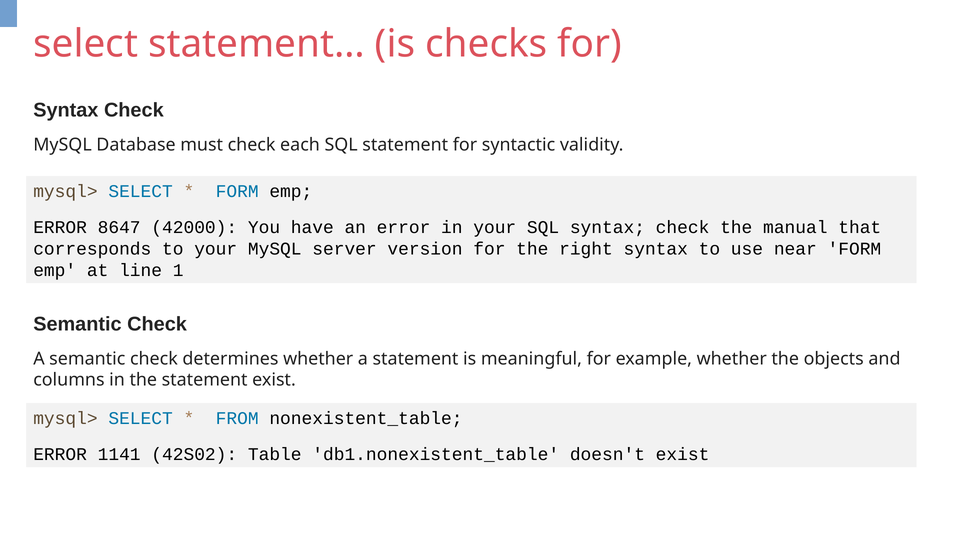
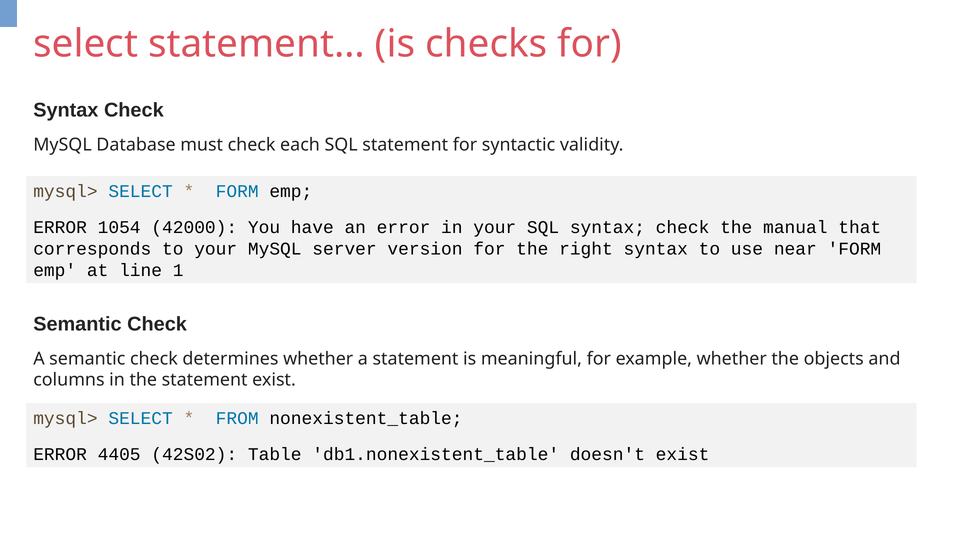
8647: 8647 -> 1054 (119, 228)
1141: 1141 -> 4405 (119, 455)
